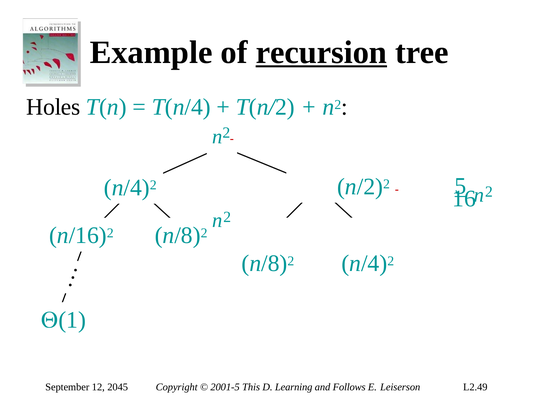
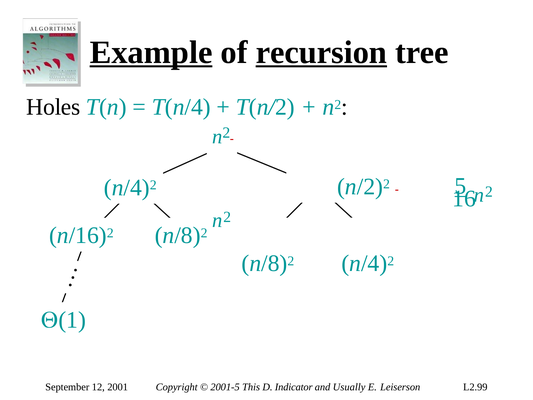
Example underline: none -> present (151, 52)
2045: 2045 -> 2001 (118, 387)
Learning: Learning -> Indicator (294, 387)
Follows: Follows -> Usually (349, 387)
L2.49: L2.49 -> L2.99 (475, 387)
